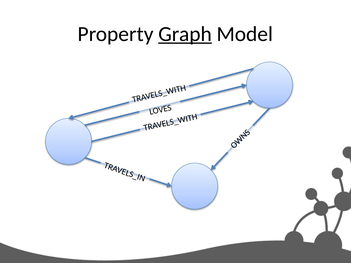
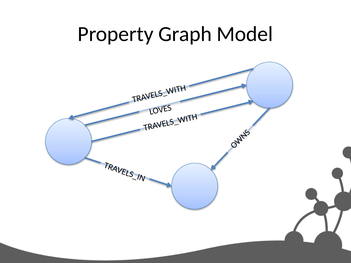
Graph underline: present -> none (185, 34)
